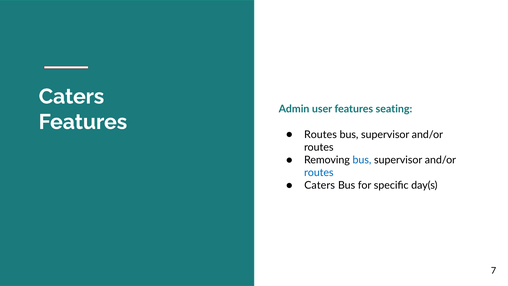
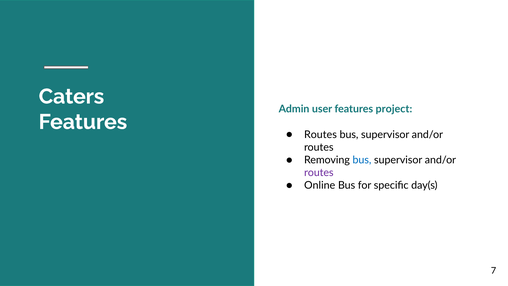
seating: seating -> project (394, 109)
routes colour: blue -> purple (319, 173)
Caters: Caters -> Online (320, 185)
